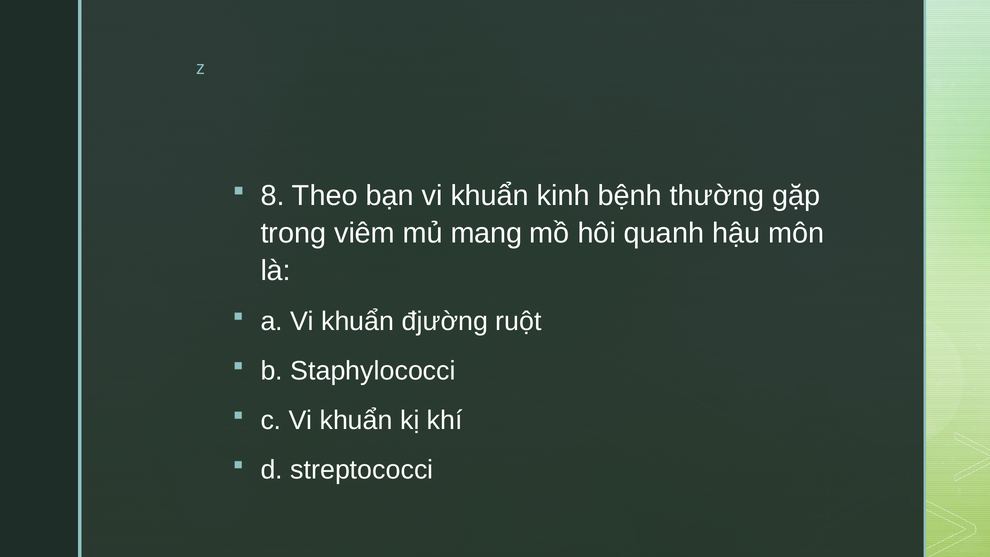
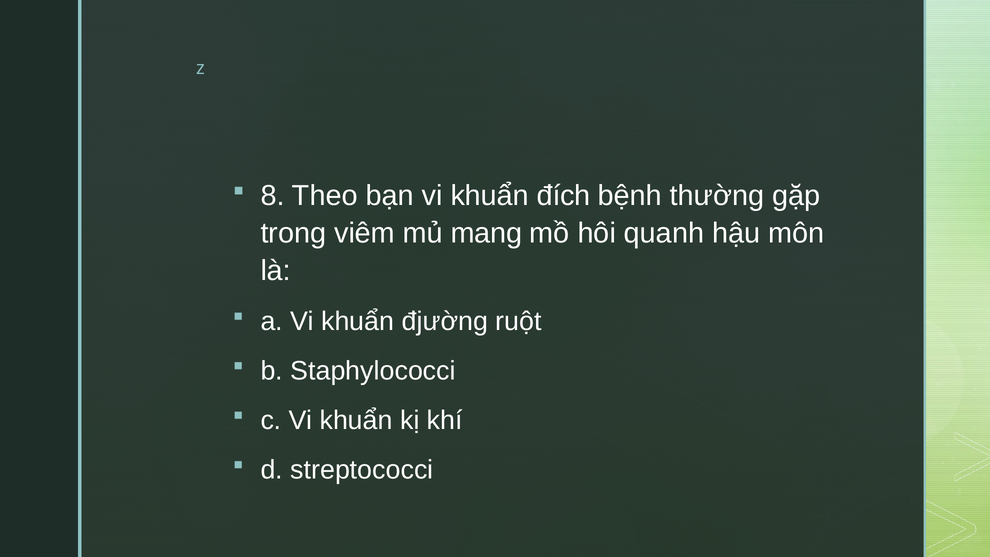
kinh: kinh -> đích (564, 196)
